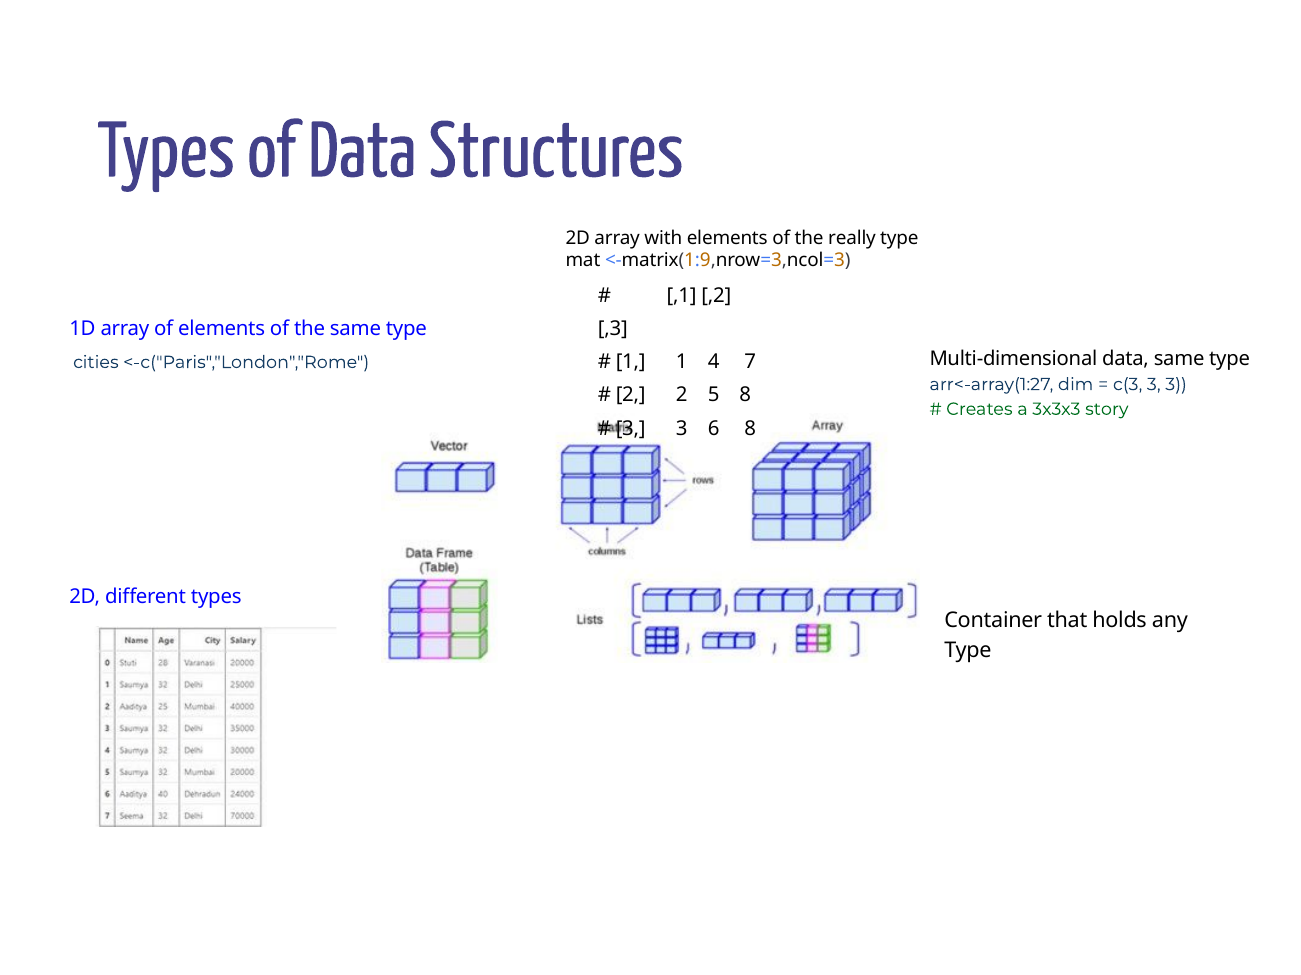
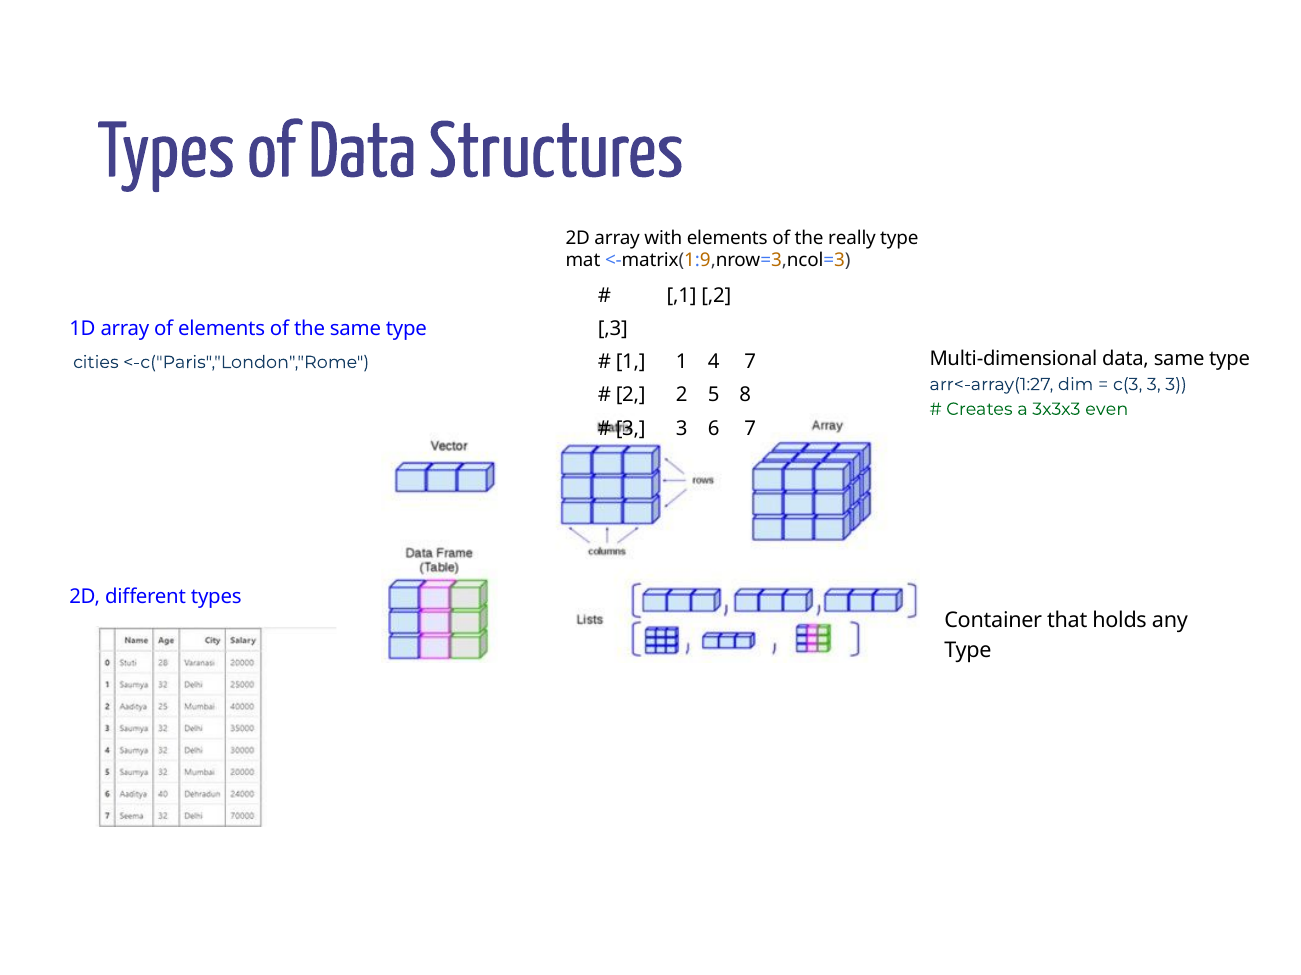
story: story -> even (1107, 409)
6 8: 8 -> 7 (750, 428)
